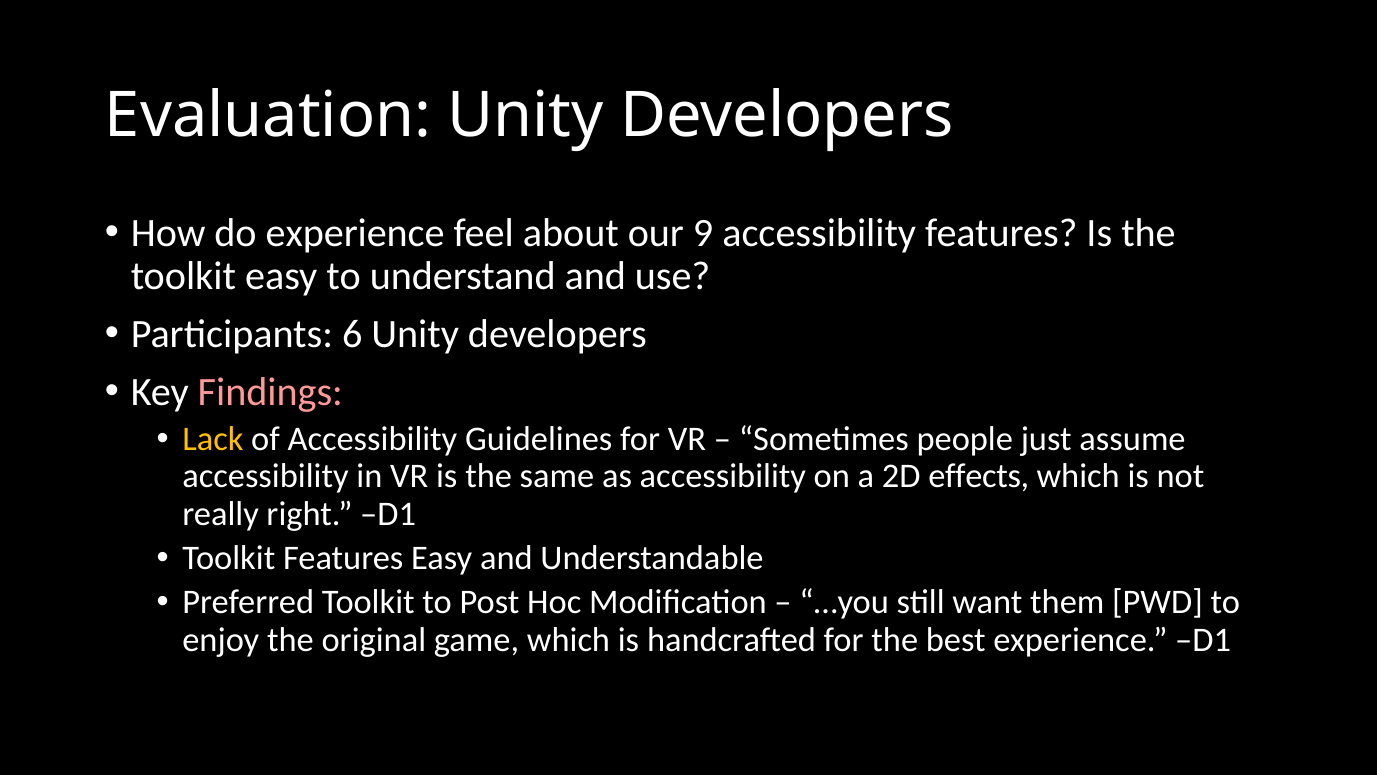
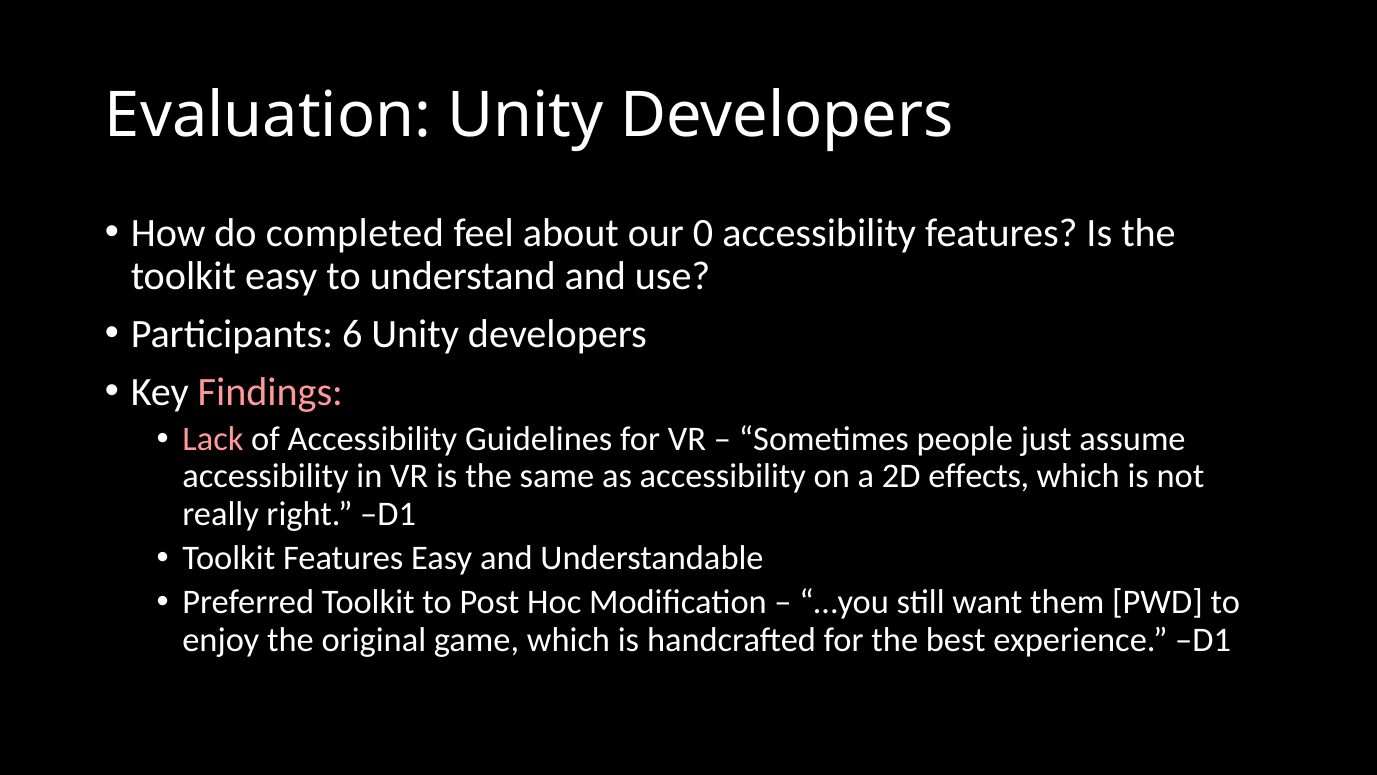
do experience: experience -> completed (355, 233)
9: 9 -> 0 (703, 233)
Lack colour: yellow -> pink (213, 439)
